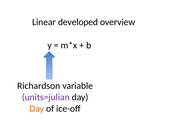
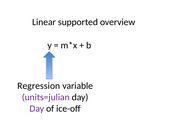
developed: developed -> supported (78, 22)
Richardson: Richardson -> Regression (39, 86)
Day colour: orange -> purple (37, 109)
